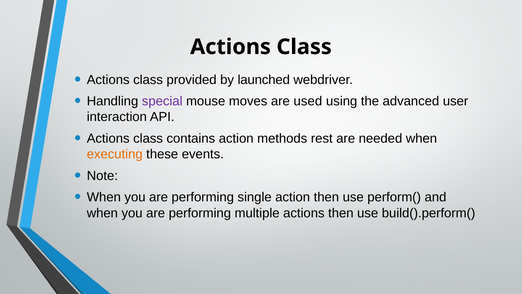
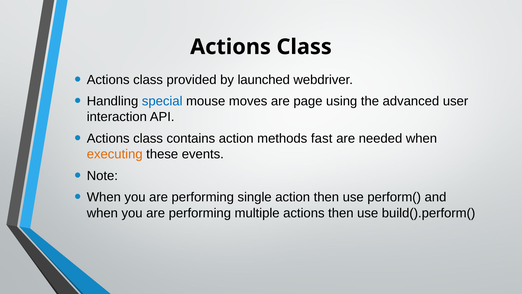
special colour: purple -> blue (162, 101)
used: used -> page (308, 101)
rest: rest -> fast (322, 138)
